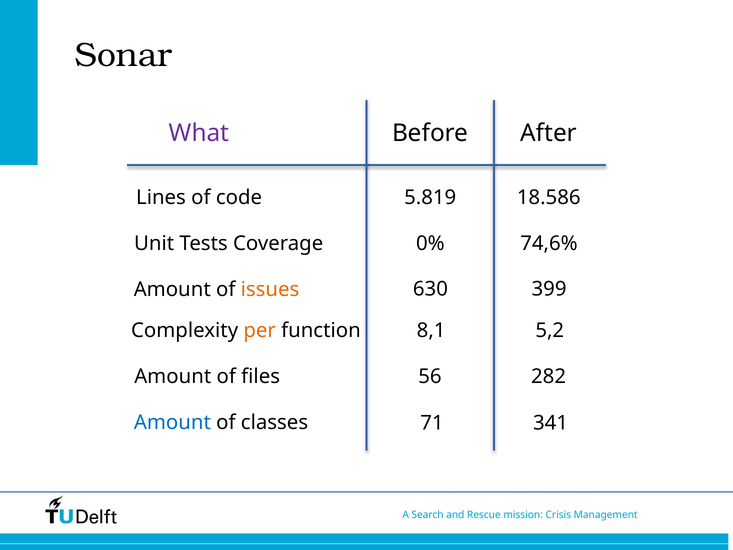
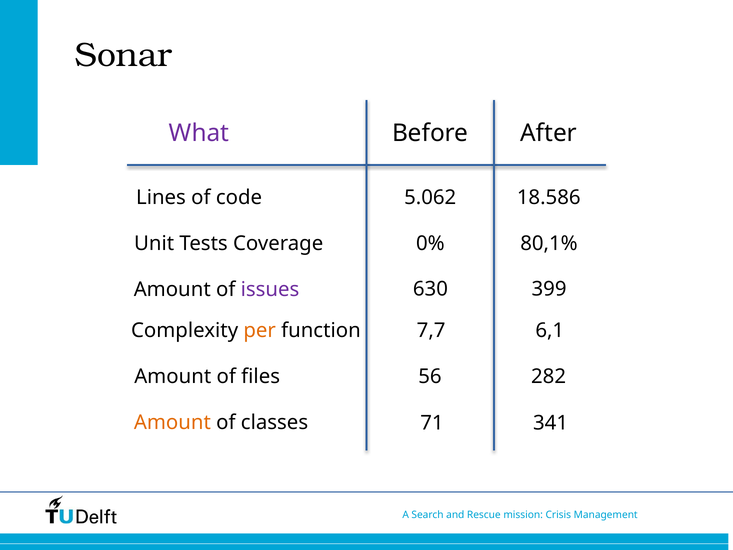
5.819: 5.819 -> 5.062 (430, 197)
74,6%: 74,6% -> 80,1% (549, 243)
issues colour: orange -> purple (270, 289)
8,1: 8,1 -> 7,7 (431, 330)
5,2: 5,2 -> 6,1 (550, 330)
Amount colour: blue -> orange (172, 422)
